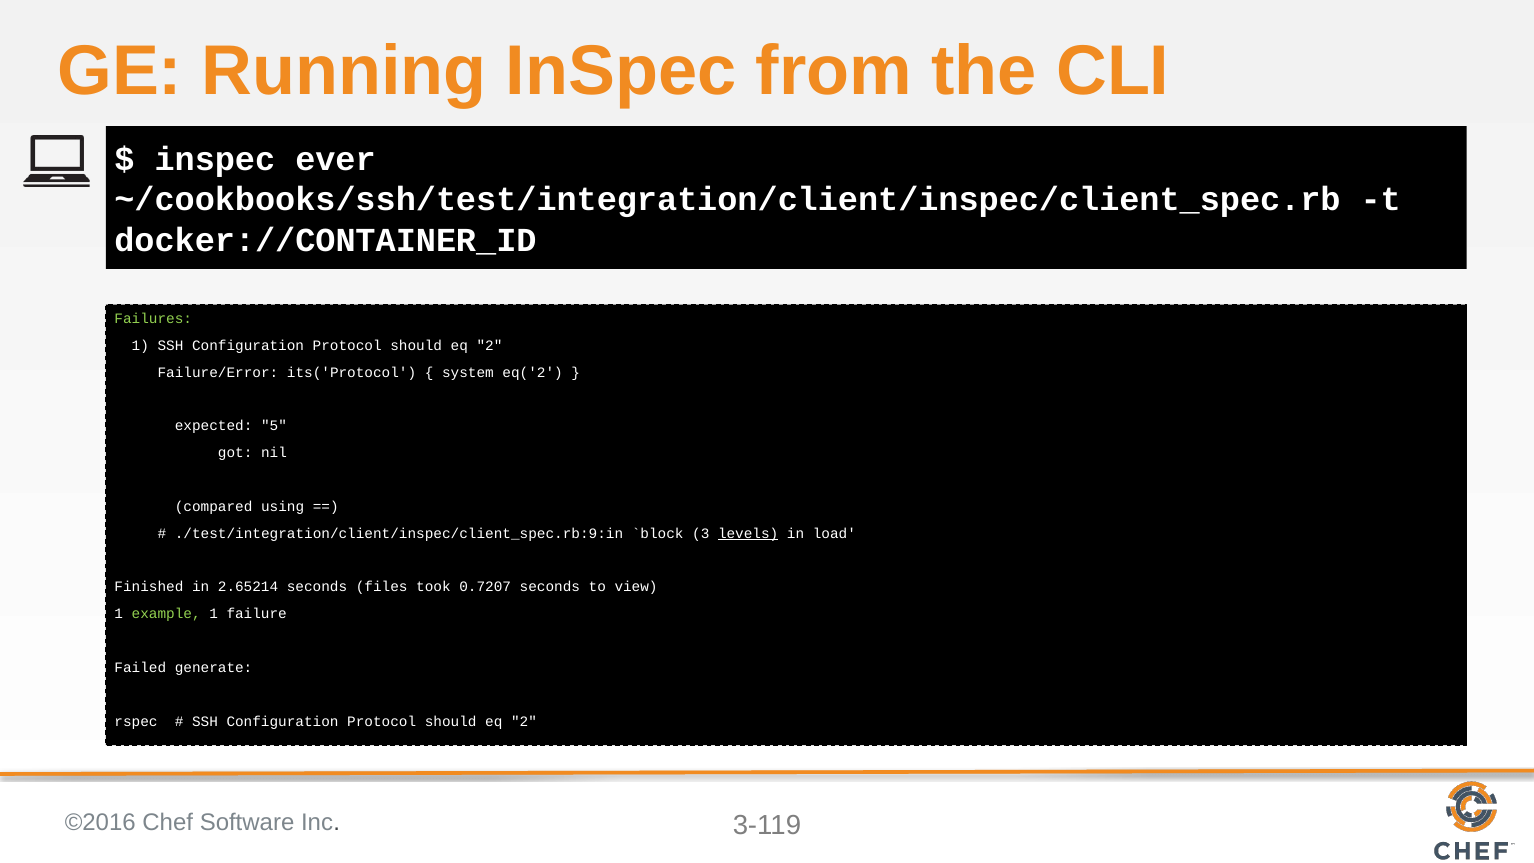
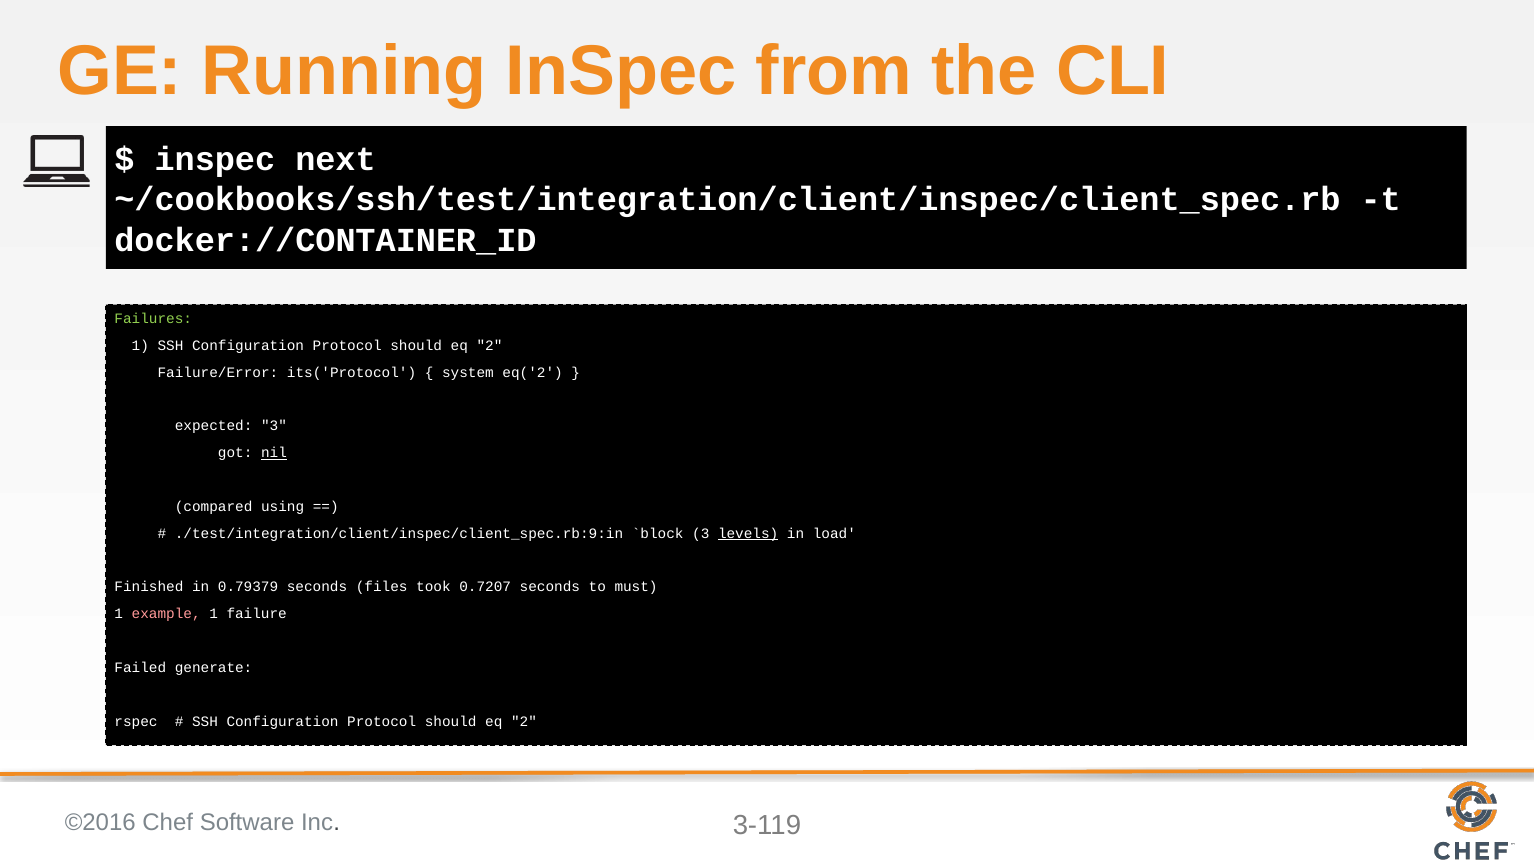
ever: ever -> next (335, 160)
expected 5: 5 -> 3 (274, 426)
nil underline: none -> present (274, 453)
2.65214: 2.65214 -> 0.79379 (248, 587)
view: view -> must (636, 587)
example colour: light green -> pink (166, 614)
